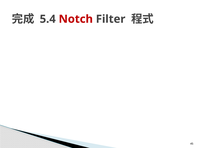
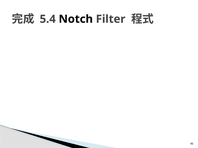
Notch colour: red -> black (76, 19)
